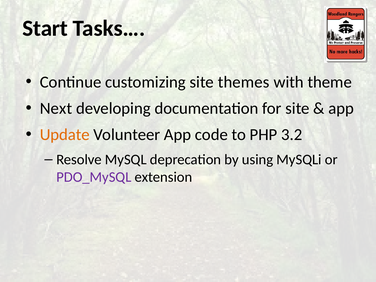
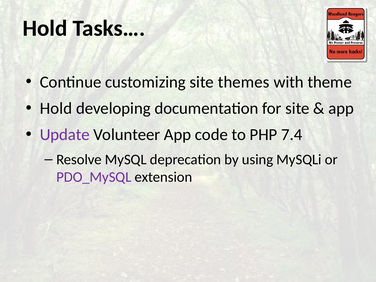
Start: Start -> Hold (45, 28)
Next: Next -> Hold (56, 108)
Update colour: orange -> purple (65, 135)
3.2: 3.2 -> 7.4 (292, 135)
